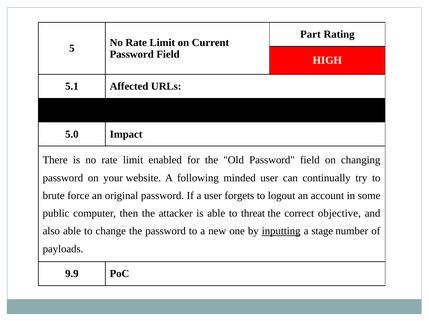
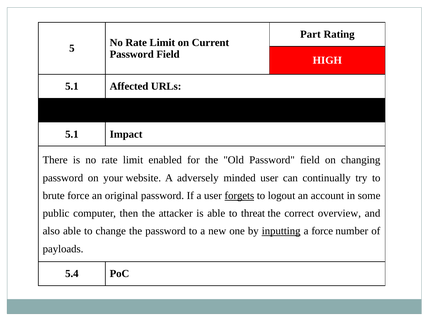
5.0: 5.0 -> 5.1 (72, 134)
following: following -> adversely (198, 178)
forgets underline: none -> present (239, 196)
objective: objective -> overview (339, 214)
a stage: stage -> force (322, 232)
9.9: 9.9 -> 5.4 (72, 274)
